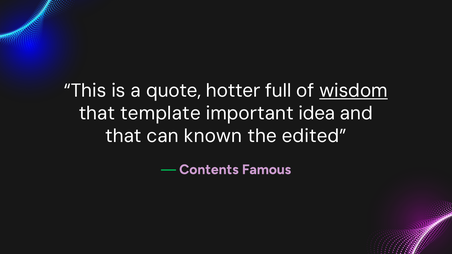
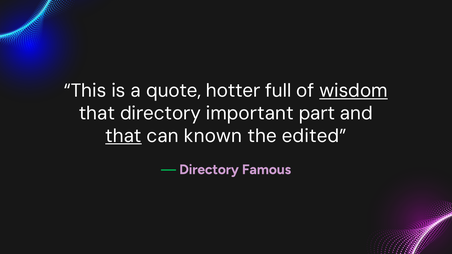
that template: template -> directory (161, 113)
idea: idea -> part (317, 113)
that underline: none -> present (123, 136)
Contents: Contents -> Directory (209, 170)
